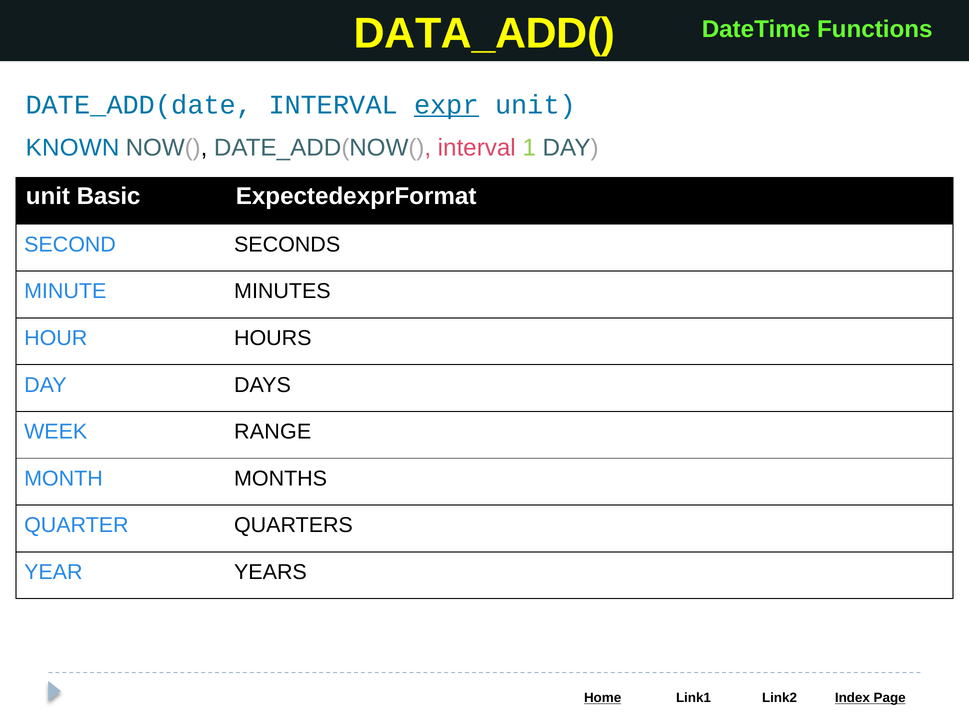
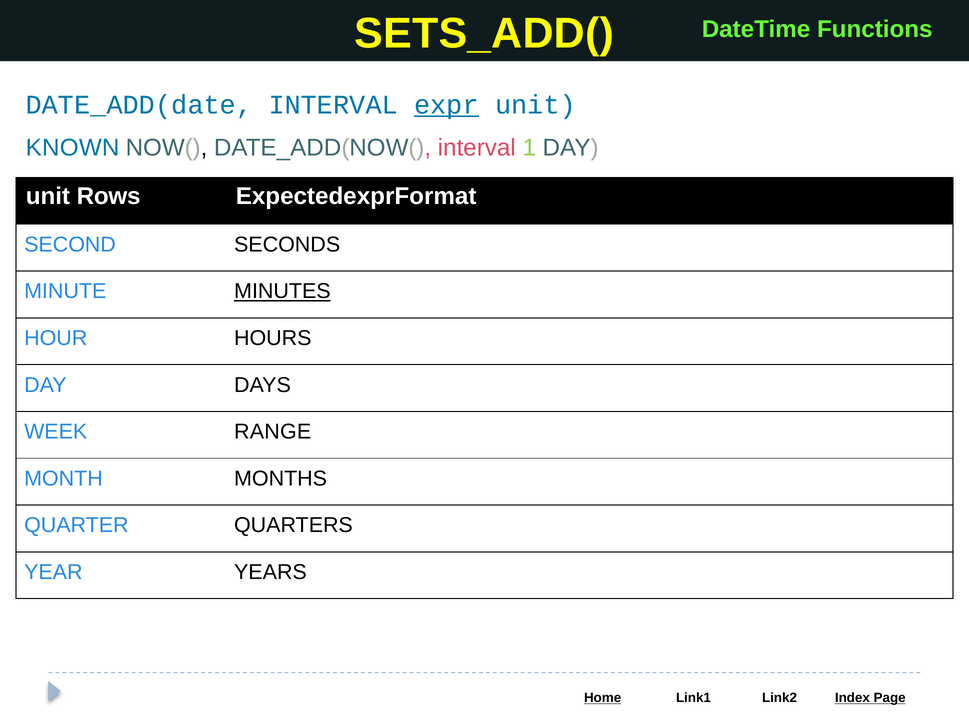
DATA_ADD(: DATA_ADD( -> SETS_ADD( (484, 34)
Basic: Basic -> Rows (109, 196)
MINUTES underline: none -> present (282, 292)
